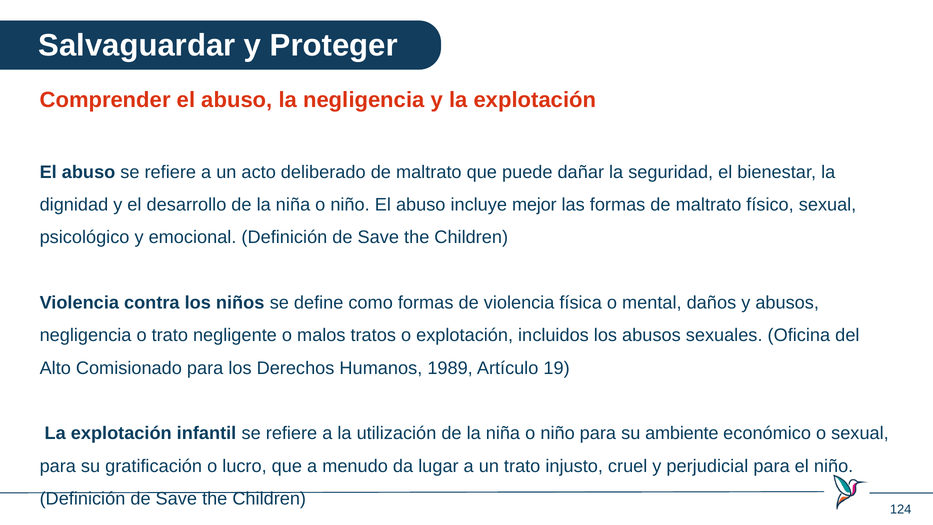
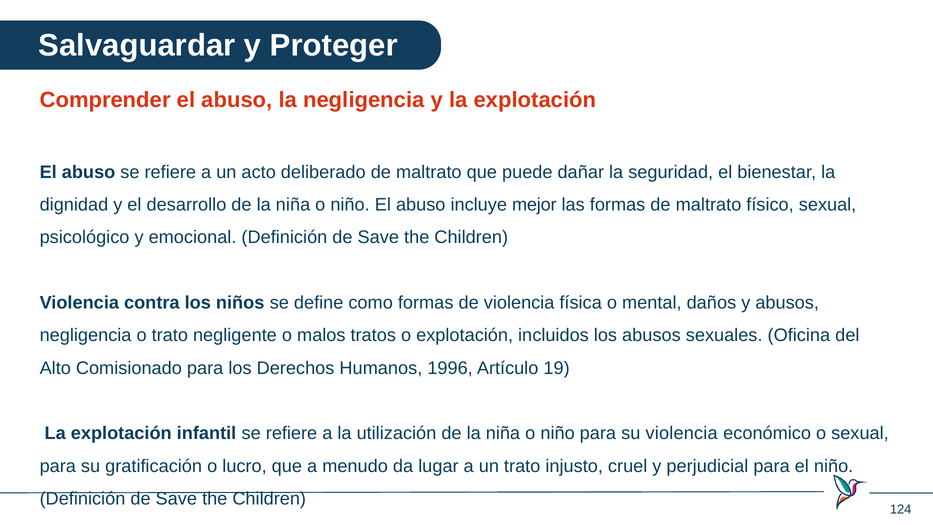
1989: 1989 -> 1996 (450, 368)
su ambiente: ambiente -> violencia (682, 433)
